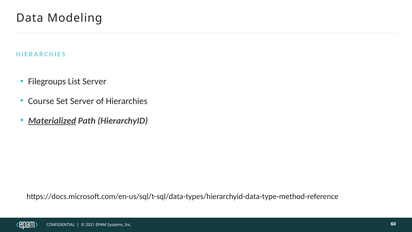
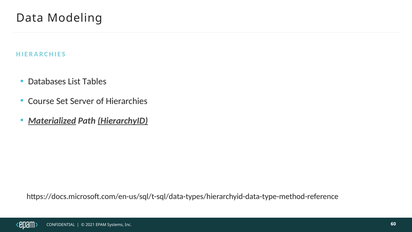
Filegroups: Filegroups -> Databases (47, 82)
List Server: Server -> Tables (94, 82)
HierarchyID underline: none -> present (123, 121)
